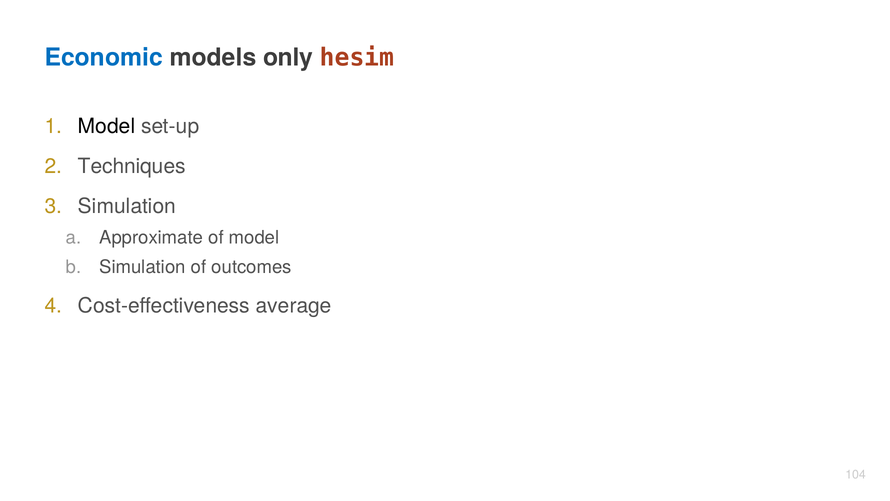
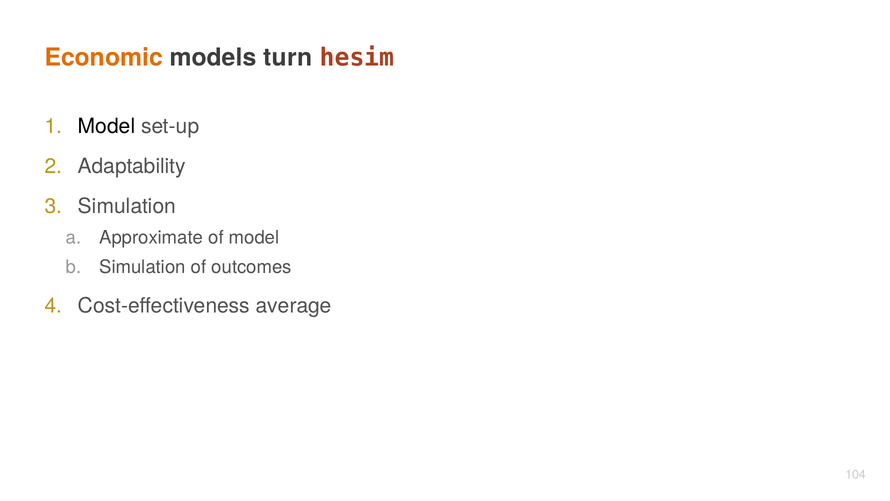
Economic colour: blue -> orange (104, 57)
only: only -> turn (288, 57)
Techniques: Techniques -> Adaptability (132, 166)
